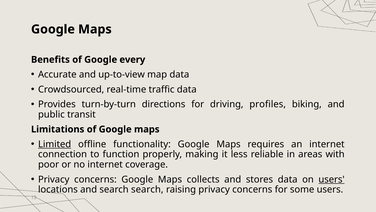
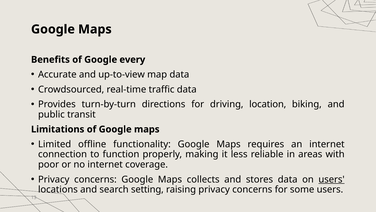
profiles: profiles -> location (268, 104)
Limited underline: present -> none (55, 144)
search search: search -> setting (147, 189)
